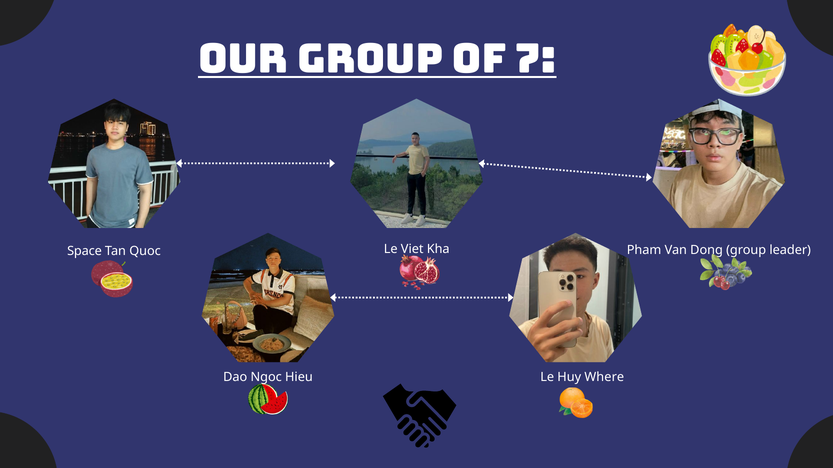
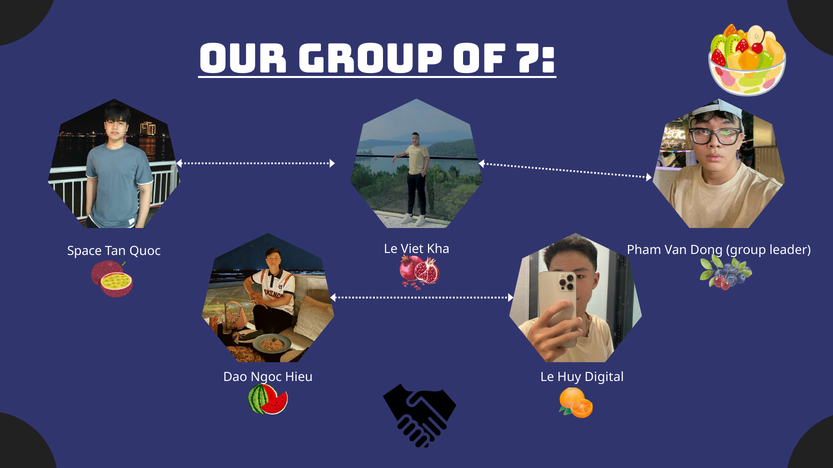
Where: Where -> Digital (604, 377)
